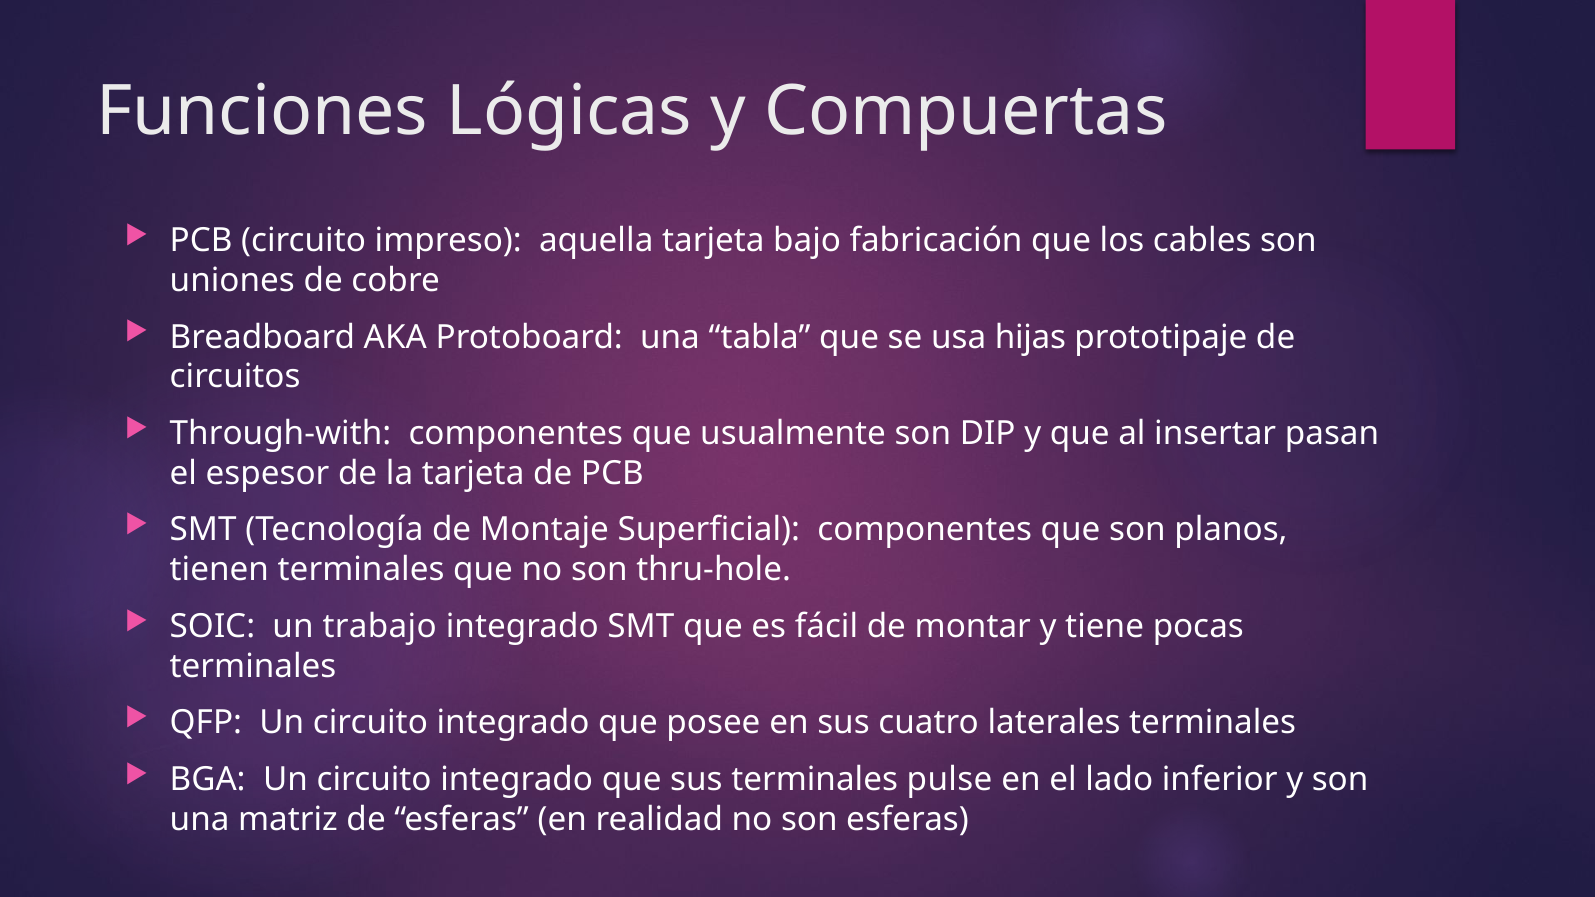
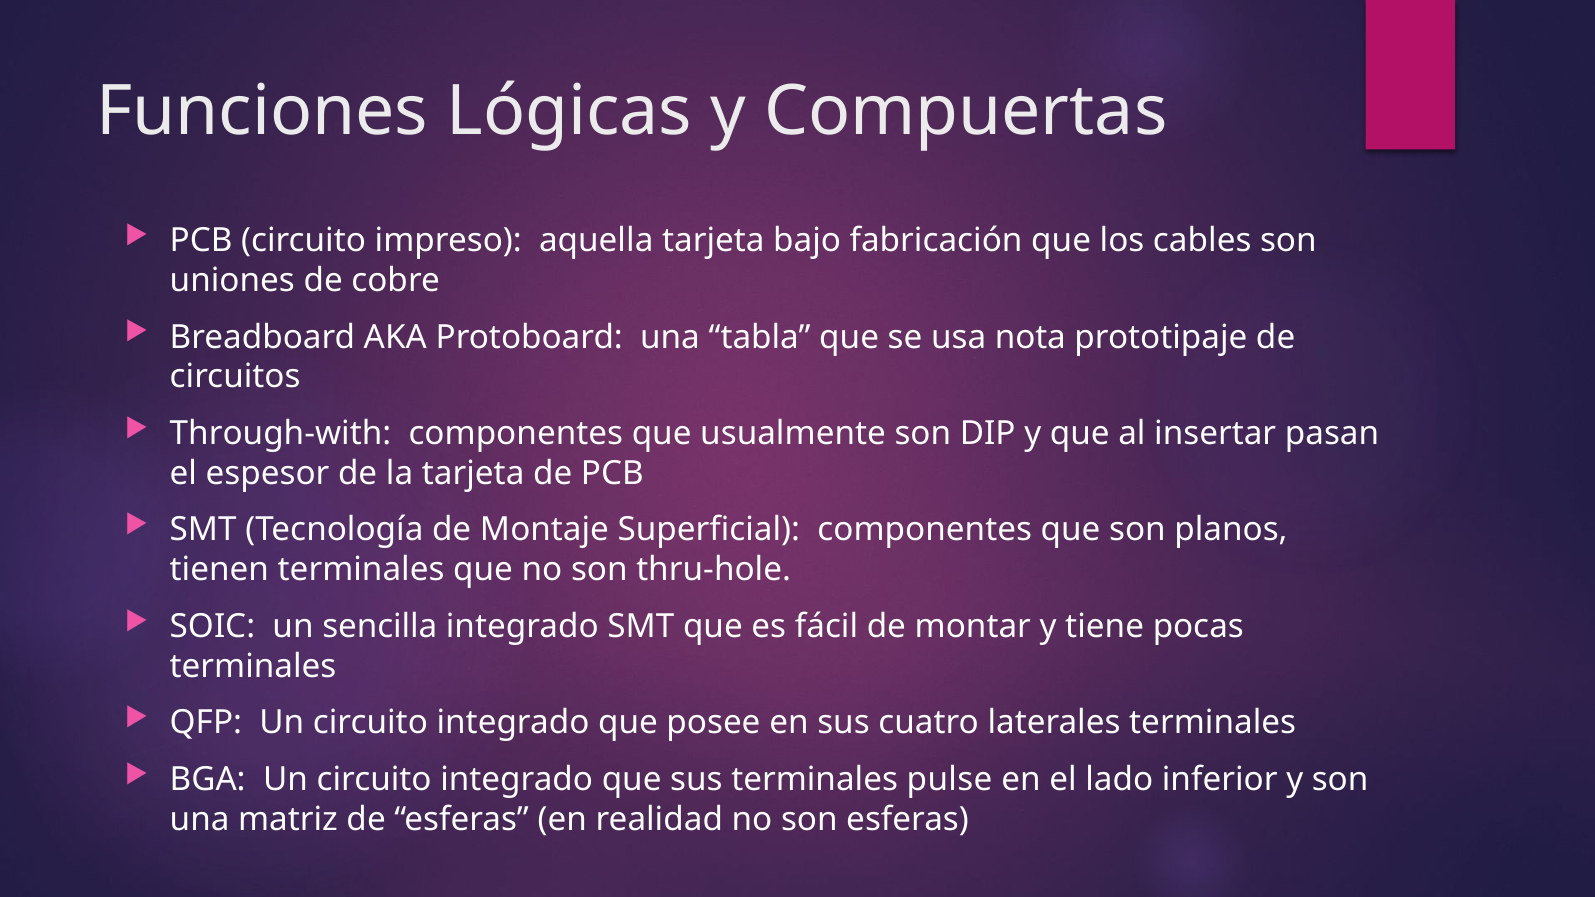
hijas: hijas -> nota (1030, 337)
trabajo: trabajo -> sencilla (380, 627)
